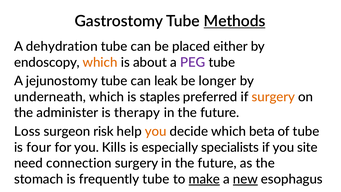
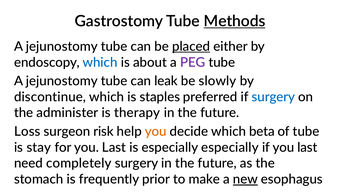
dehydration: dehydration -> jejunostomy (62, 46)
placed underline: none -> present (191, 46)
which colour: orange -> blue (100, 62)
longer: longer -> slowly (217, 81)
underneath: underneath -> discontinue (50, 97)
surgery colour: orange -> blue (273, 97)
four: four -> stay (39, 147)
for you Kills: Kills -> Last (114, 147)
especially specialists: specialists -> especially (230, 147)
if you site: site -> last (307, 147)
connection: connection -> completely (79, 163)
frequently tube: tube -> prior (156, 179)
make underline: present -> none (204, 179)
